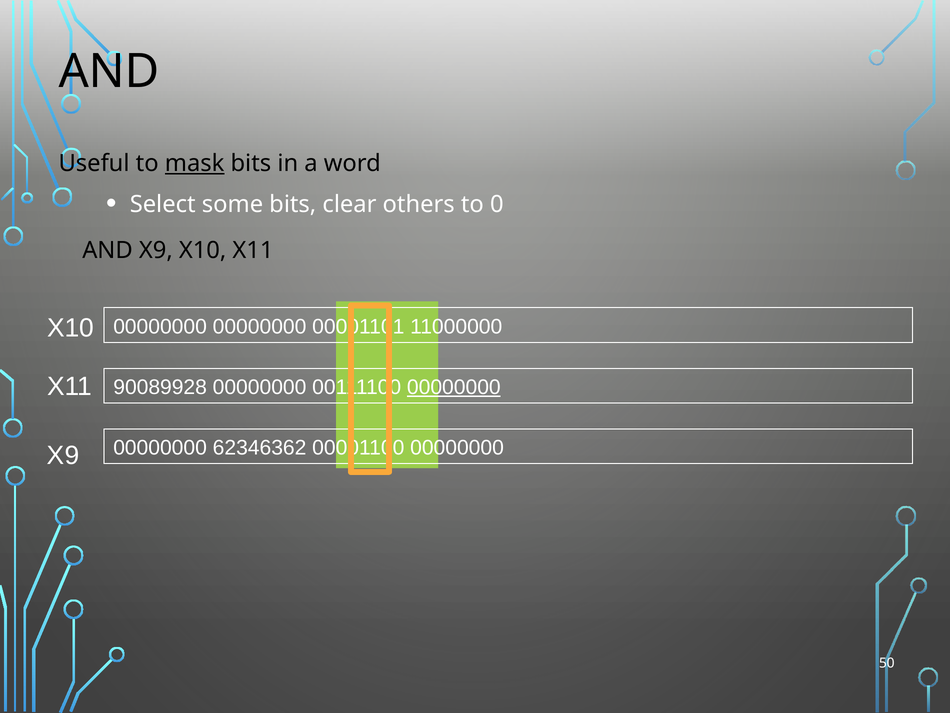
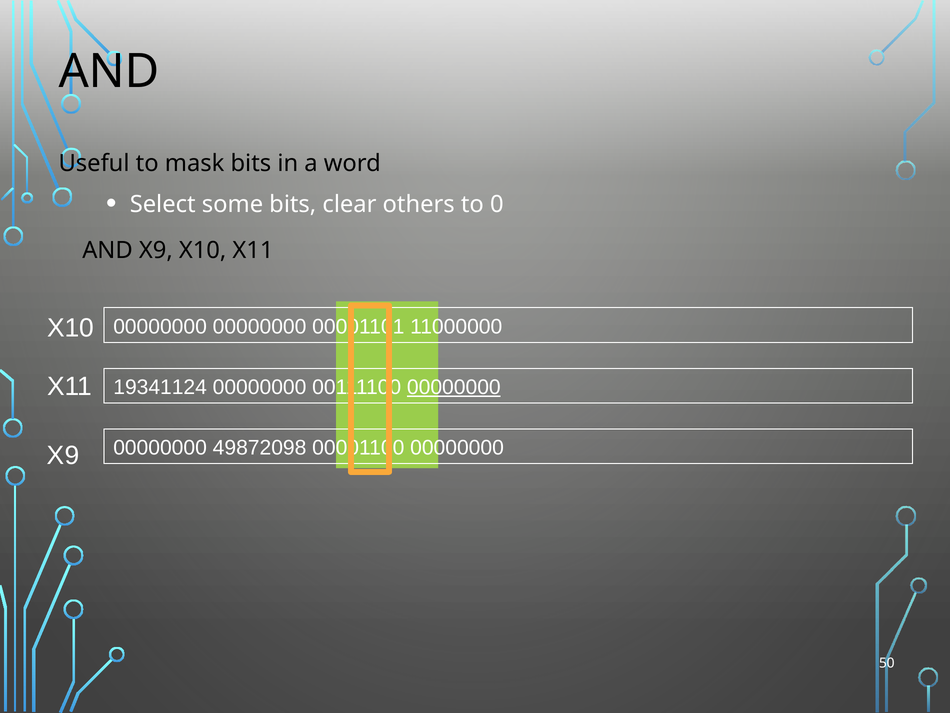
mask underline: present -> none (195, 163)
90089928: 90089928 -> 19341124 (160, 387)
62346362: 62346362 -> 49872098 (260, 447)
